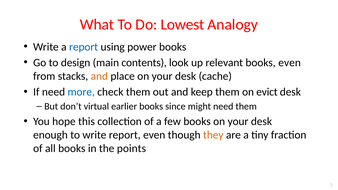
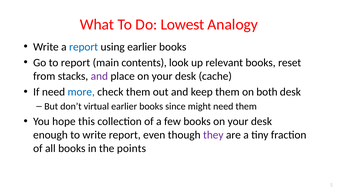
using power: power -> earlier (142, 47)
to design: design -> report (76, 63)
books even: even -> reset (290, 63)
and colour: orange -> purple (99, 76)
evict: evict -> both (267, 92)
they colour: orange -> purple (213, 135)
